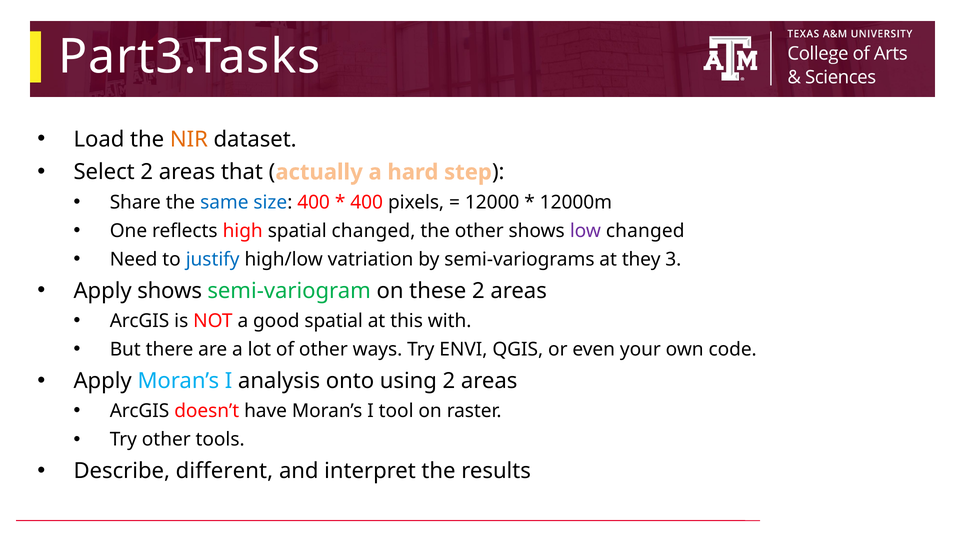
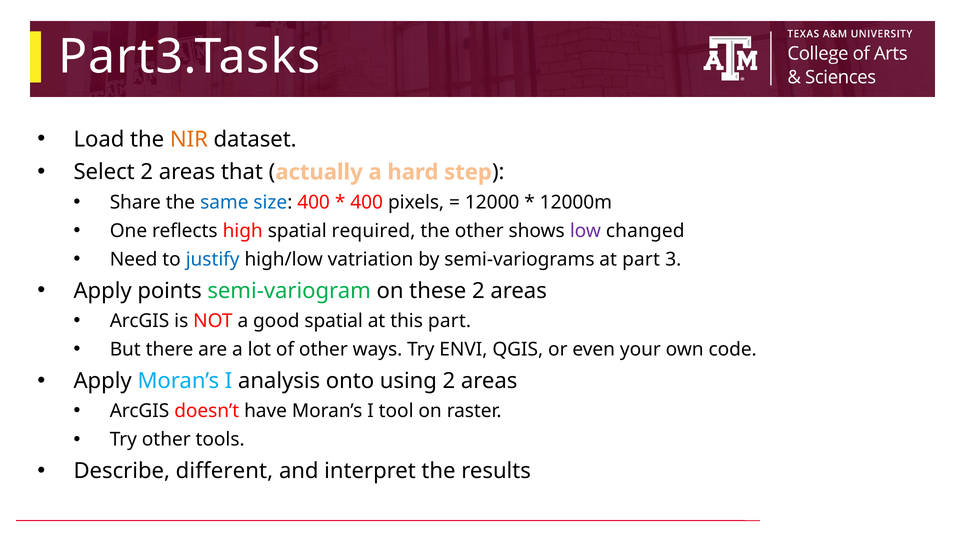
spatial changed: changed -> required (373, 231)
at they: they -> part (641, 259)
Apply shows: shows -> points (170, 291)
this with: with -> part (450, 321)
